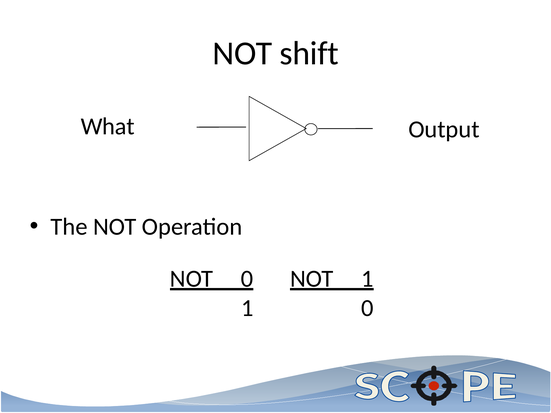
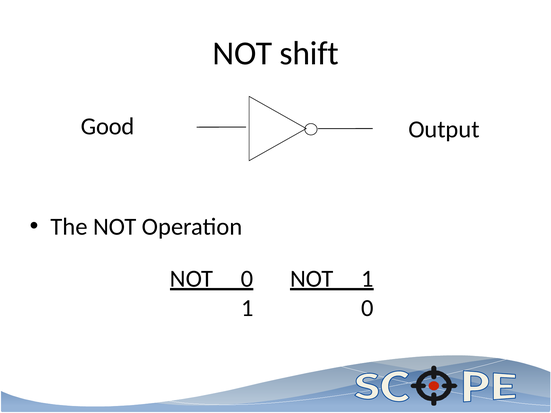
What: What -> Good (108, 127)
